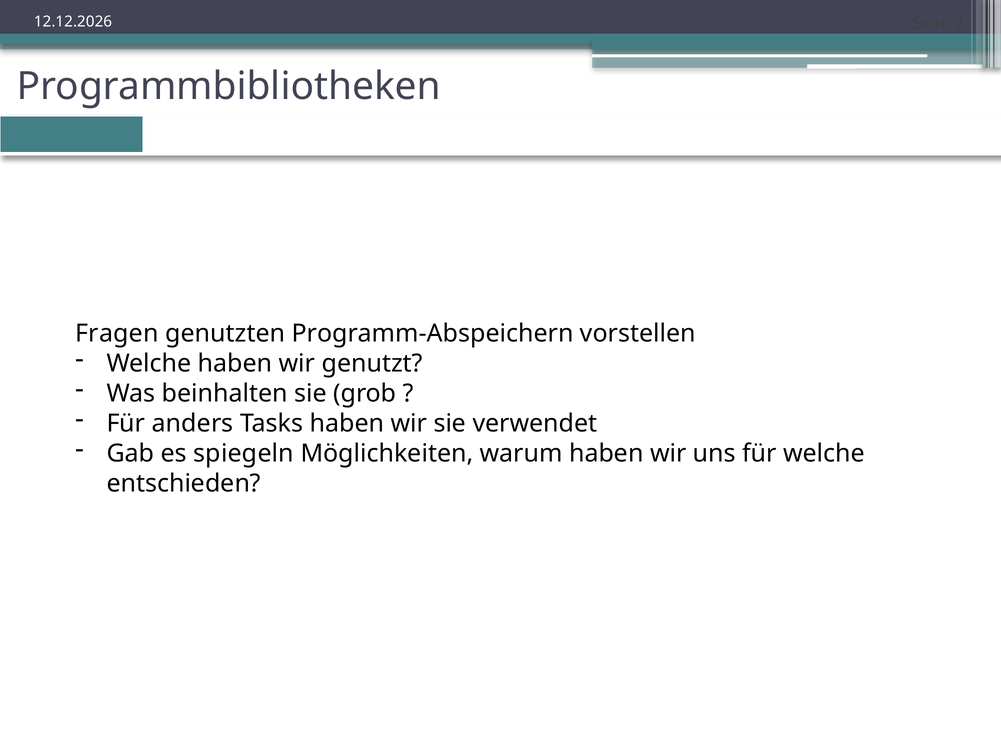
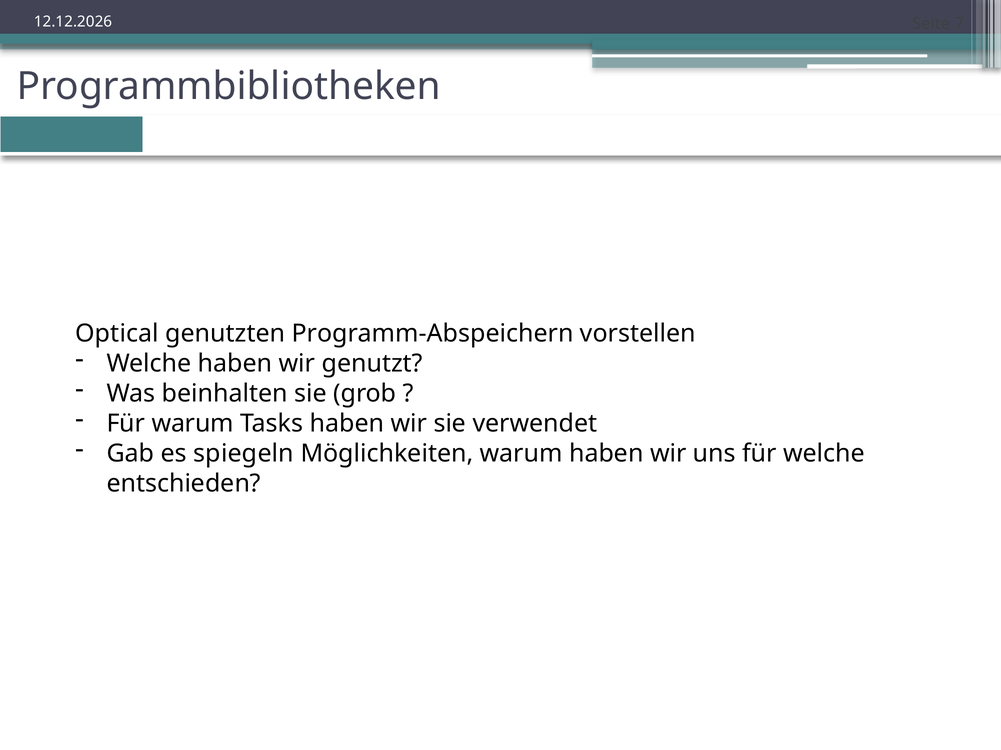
Fragen: Fragen -> Optical (117, 334)
Für anders: anders -> warum (193, 424)
